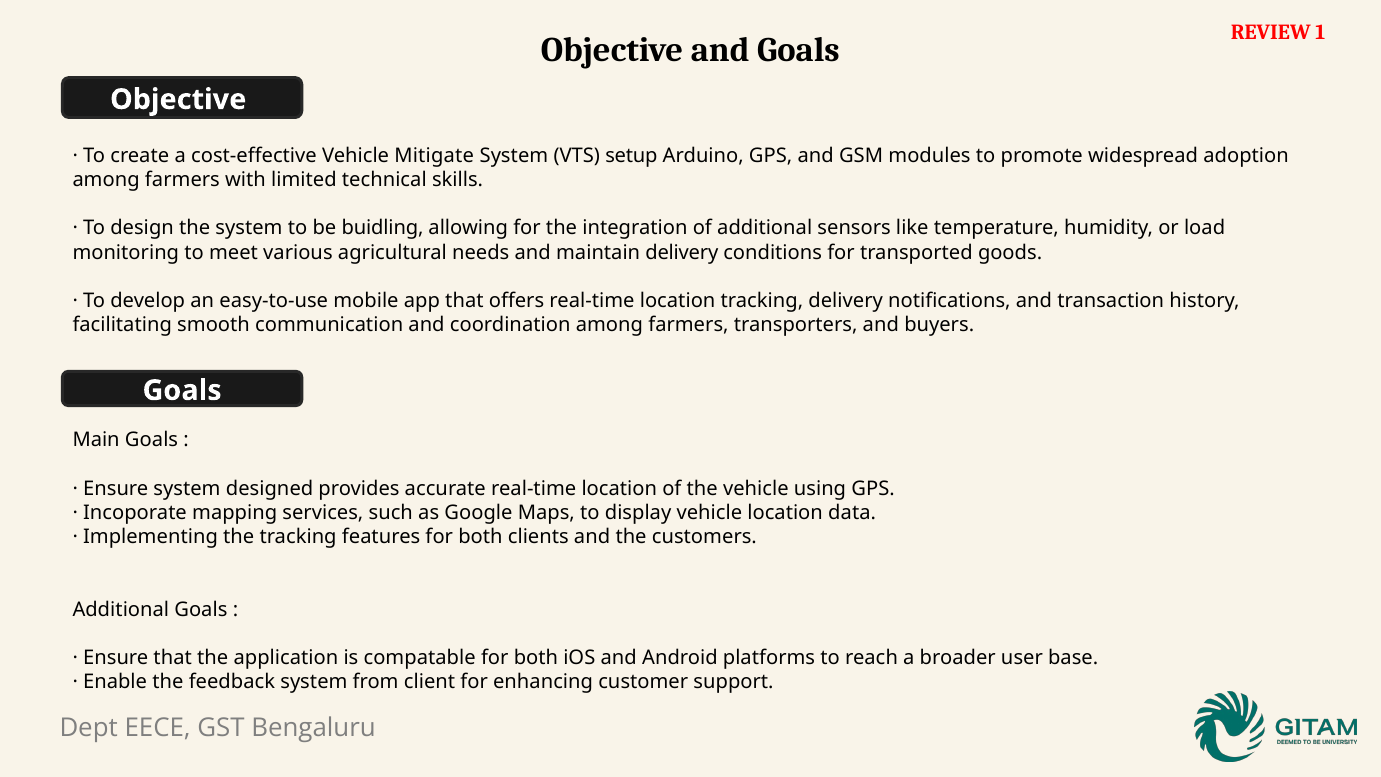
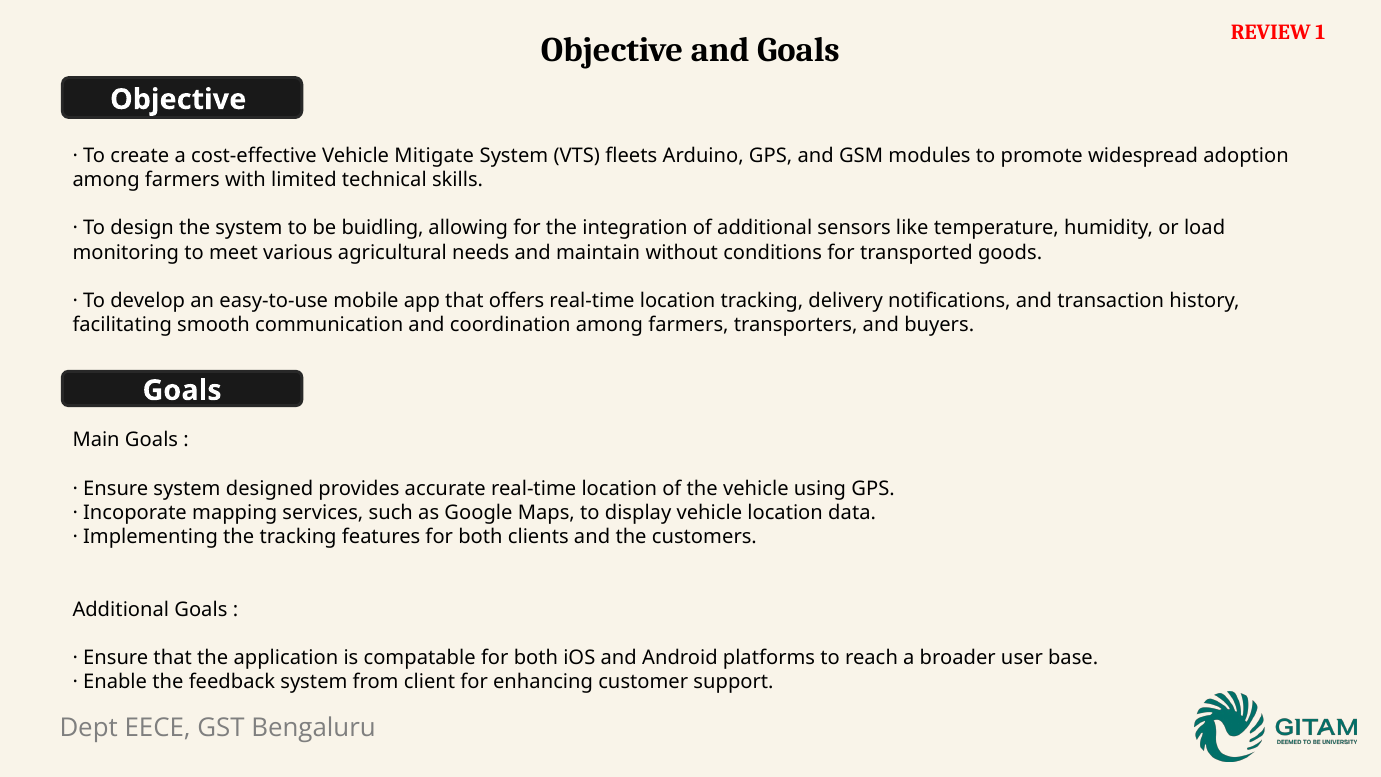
setup: setup -> fleets (631, 156)
maintain delivery: delivery -> without (682, 252)
